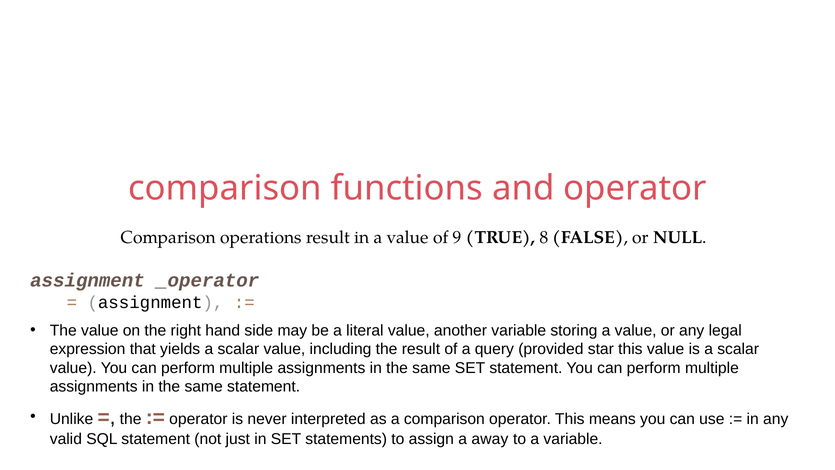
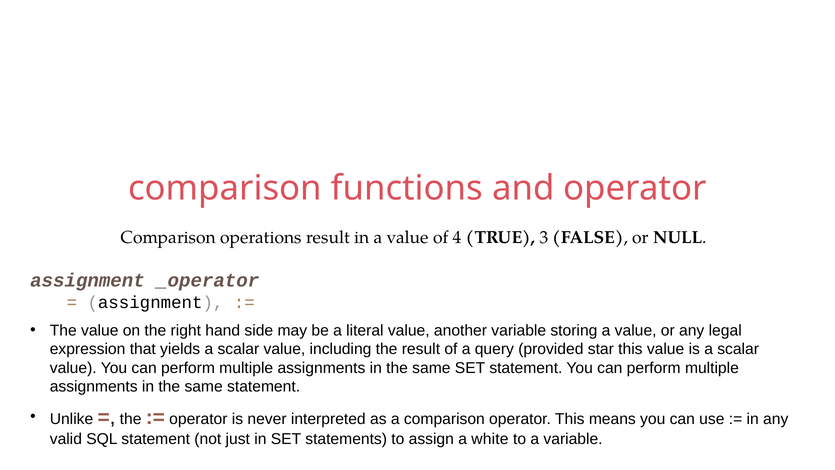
9: 9 -> 4 (457, 238)
8: 8 -> 3 (544, 238)
away: away -> white (490, 439)
